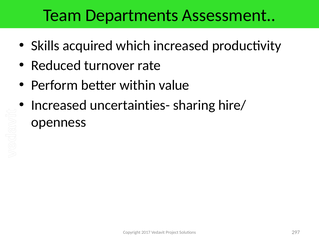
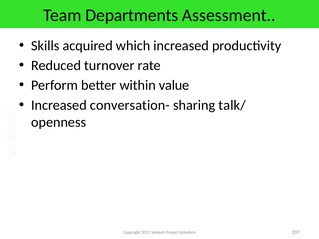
uncertainties-: uncertainties- -> conversation- (130, 105)
hire/: hire/ -> talk/ (232, 105)
